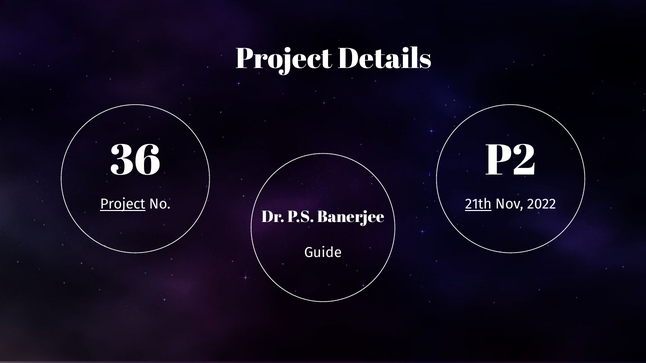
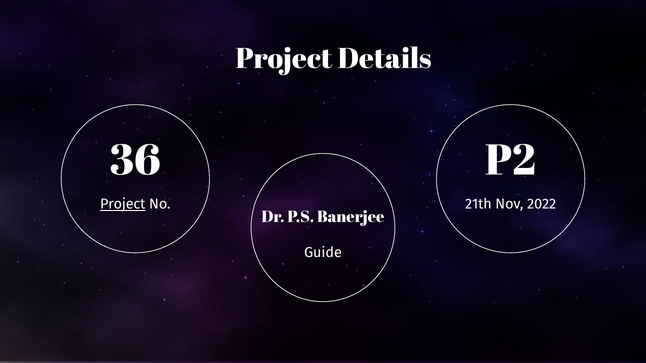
21th underline: present -> none (478, 204)
